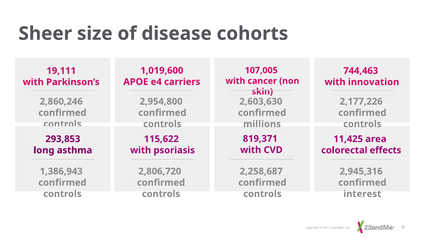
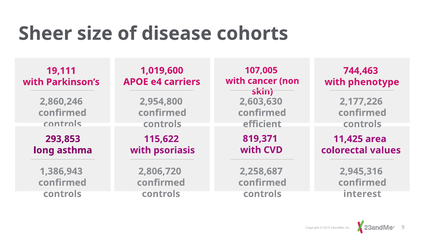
innovation: innovation -> phenotype (374, 82)
millions: millions -> efficient (262, 124)
effects: effects -> values (385, 151)
